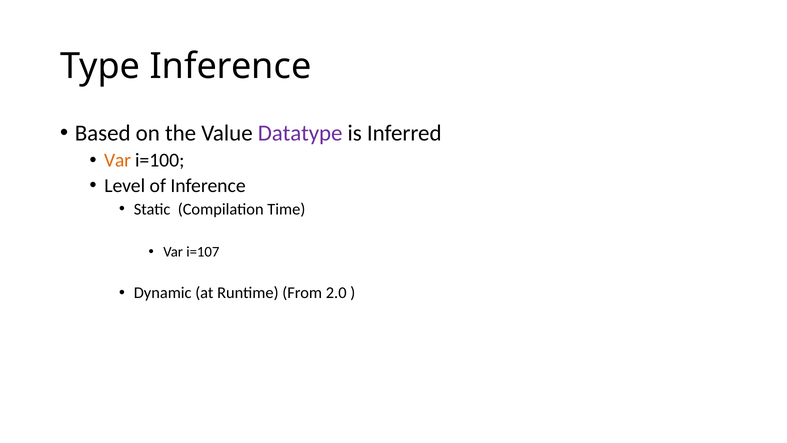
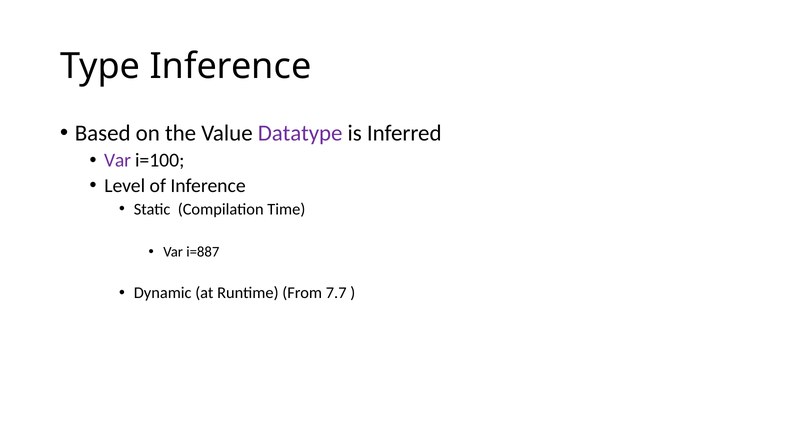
Var colour: orange -> purple (118, 160)
i=107: i=107 -> i=887 (203, 252)
2.0: 2.0 -> 7.7 (336, 293)
